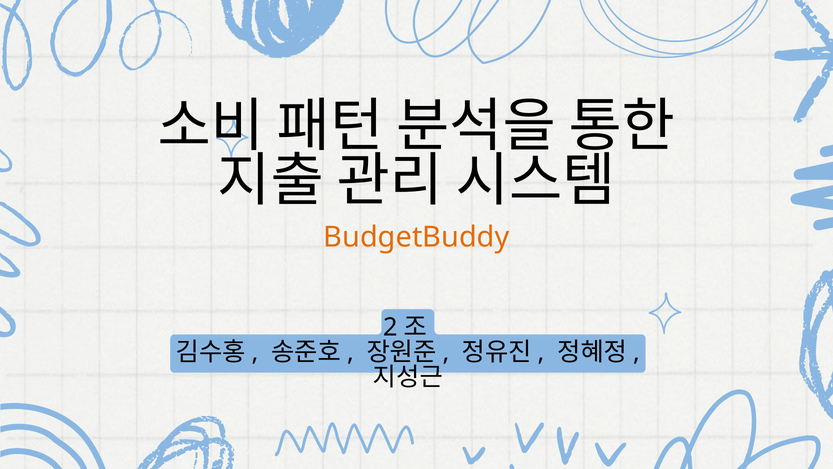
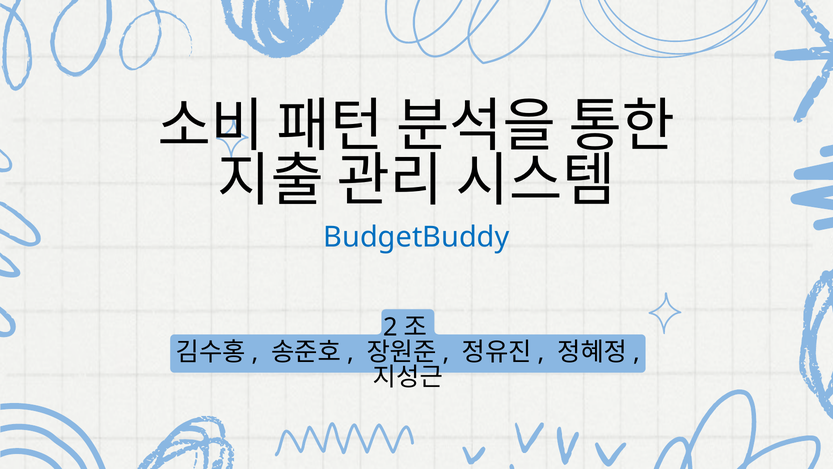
BudgetBuddy colour: orange -> blue (416, 237)
